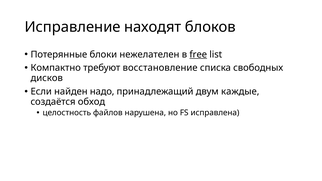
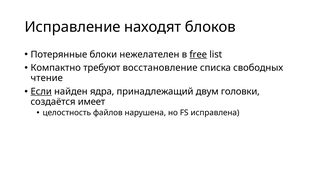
дисков: дисков -> чтение (47, 78)
Если underline: none -> present (41, 92)
надо: надо -> ядра (102, 92)
каждые: каждые -> головки (240, 92)
обход: обход -> имеет (92, 102)
